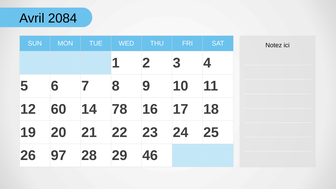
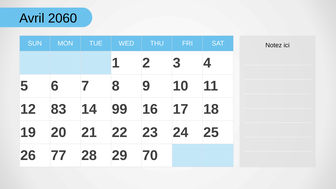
2084: 2084 -> 2060 (63, 18)
60: 60 -> 83 (59, 109)
78: 78 -> 99 (120, 109)
97: 97 -> 77 (59, 156)
46: 46 -> 70 (150, 156)
